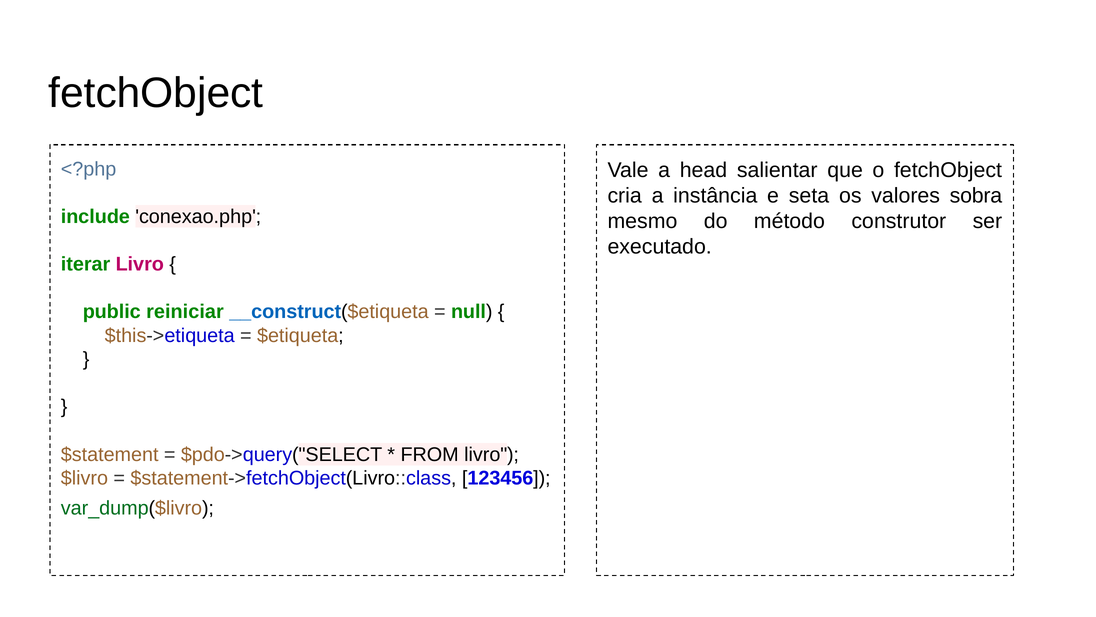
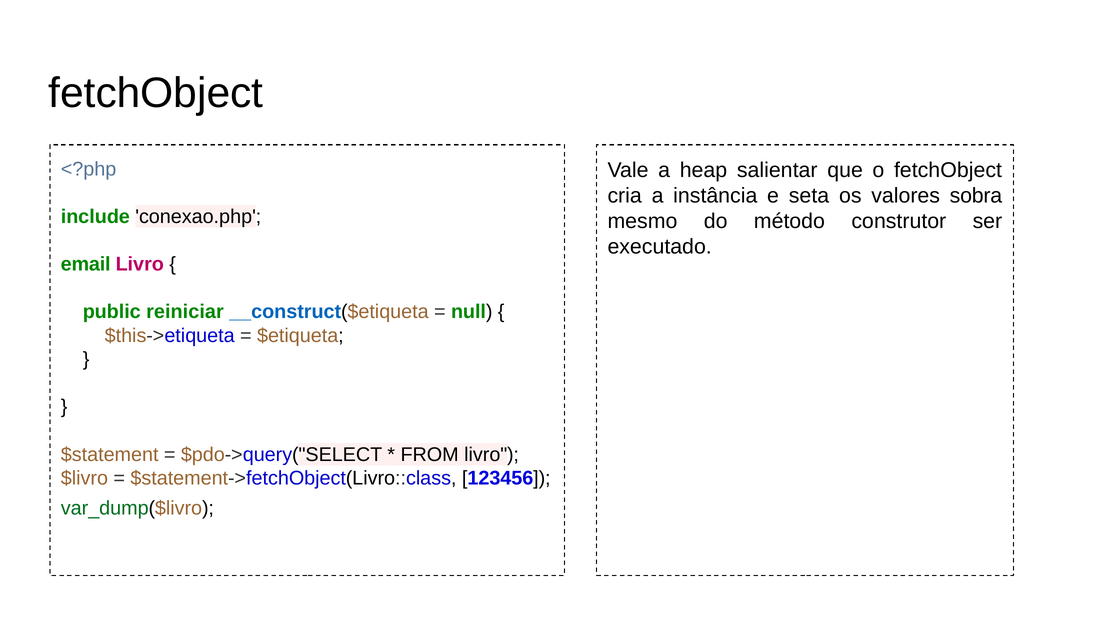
head: head -> heap (703, 170)
iterar: iterar -> email (86, 264)
